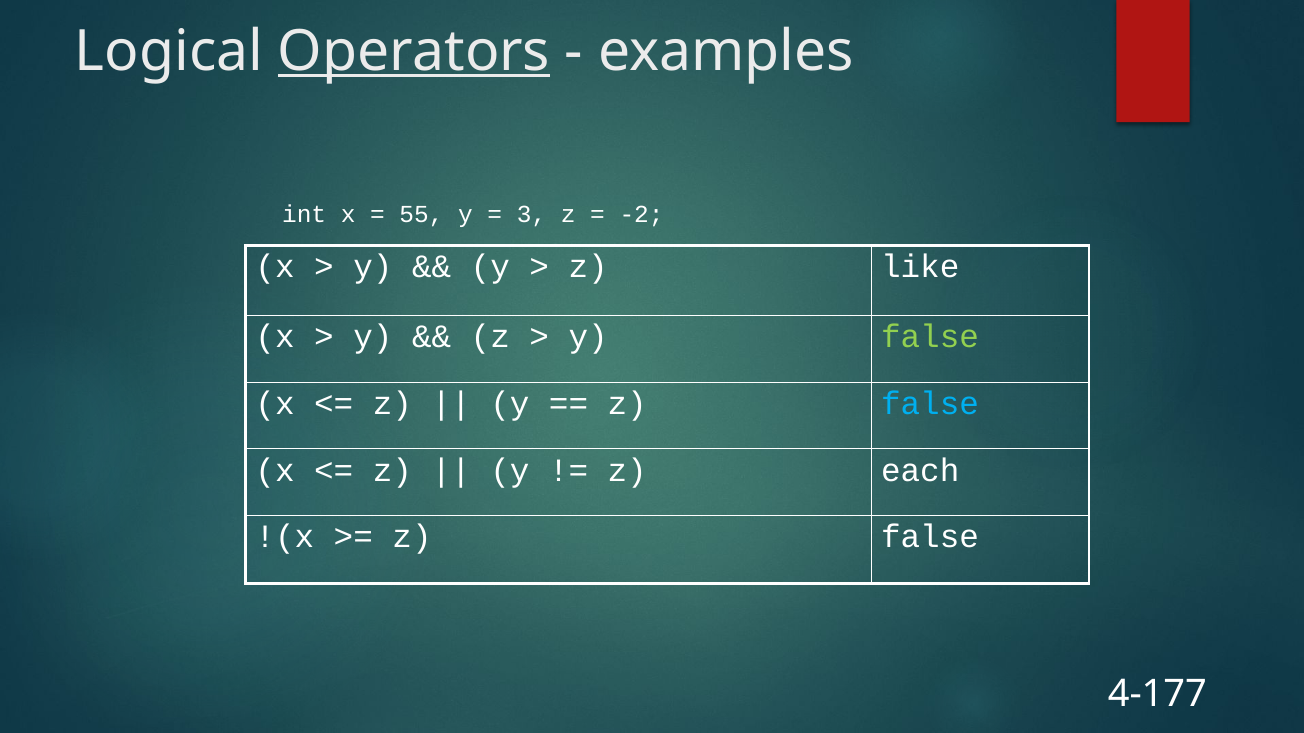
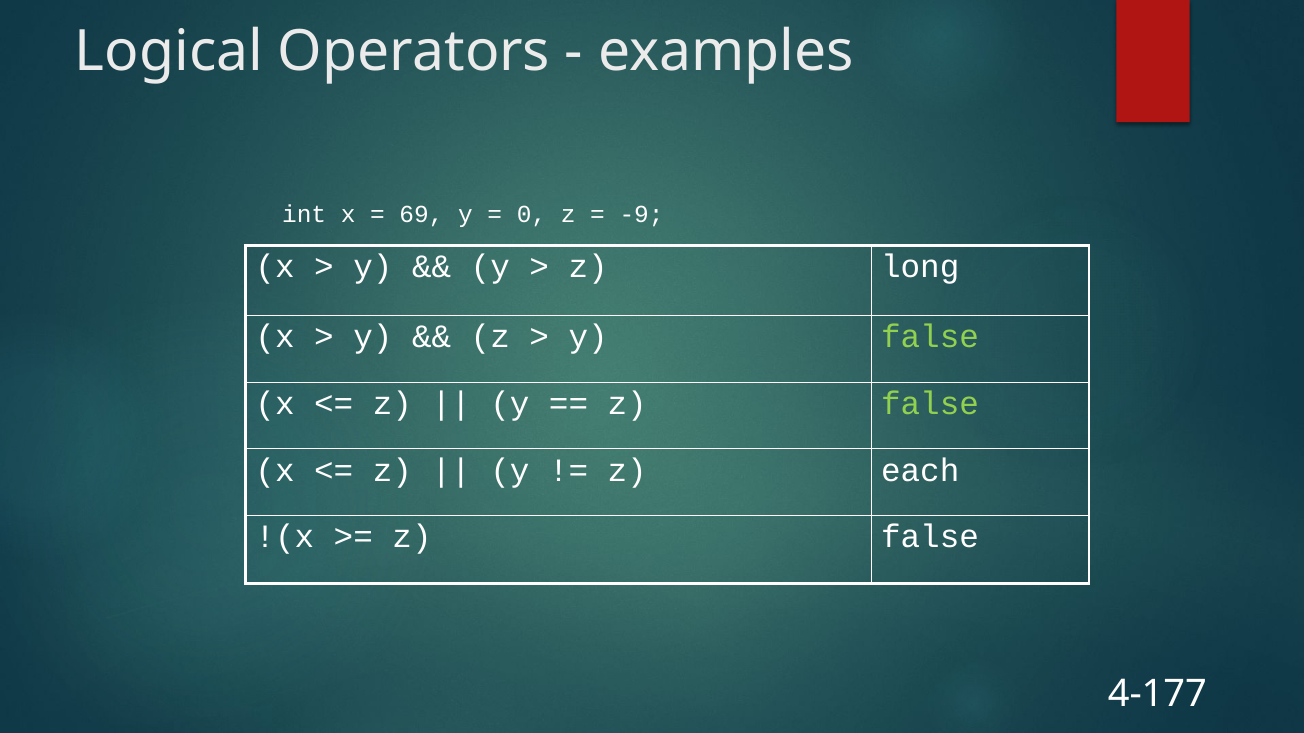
Operators underline: present -> none (414, 51)
55: 55 -> 69 (421, 214)
3: 3 -> 0 (532, 214)
-2: -2 -> -9 (642, 214)
like: like -> long (920, 267)
false colour: light blue -> light green (930, 404)
